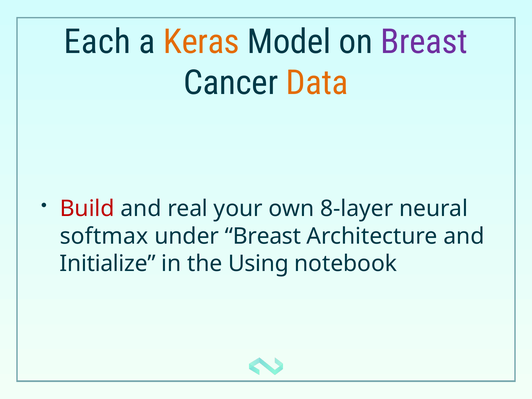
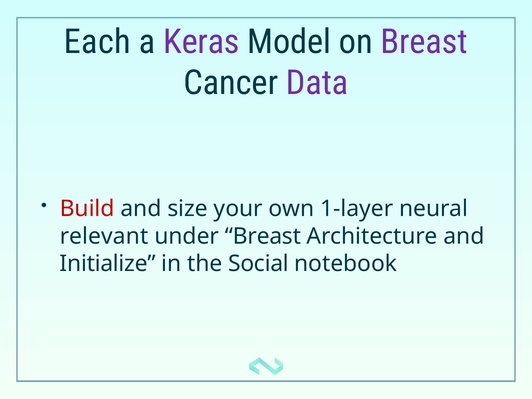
Keras colour: orange -> purple (201, 42)
Data colour: orange -> purple (317, 83)
real: real -> size (188, 209)
8-layer: 8-layer -> 1-layer (357, 209)
softmax: softmax -> relevant (104, 236)
Using: Using -> Social (258, 264)
